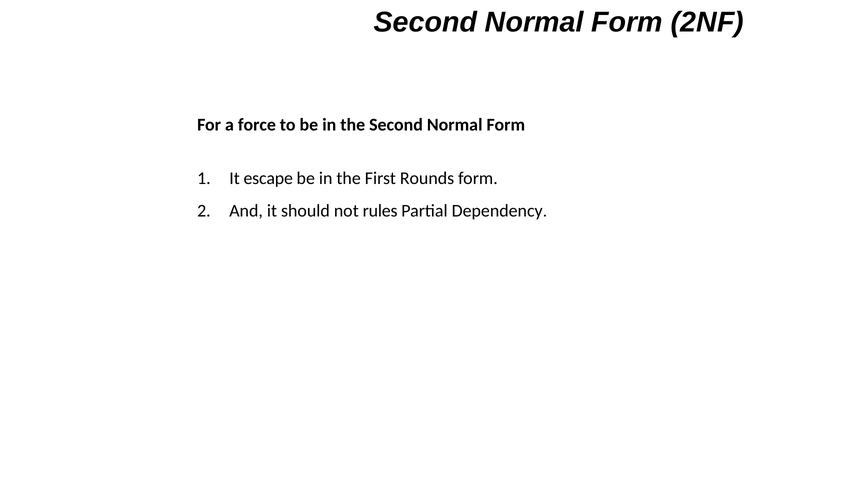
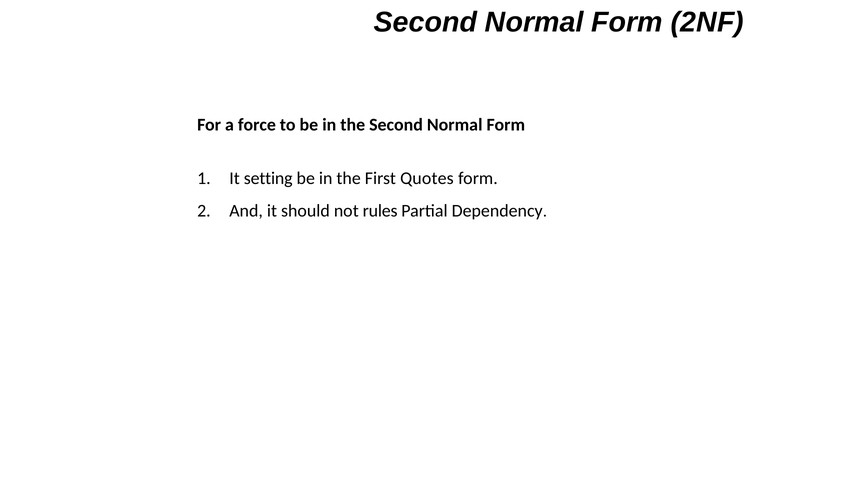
escape: escape -> setting (268, 178)
Rounds: Rounds -> Quotes (427, 178)
